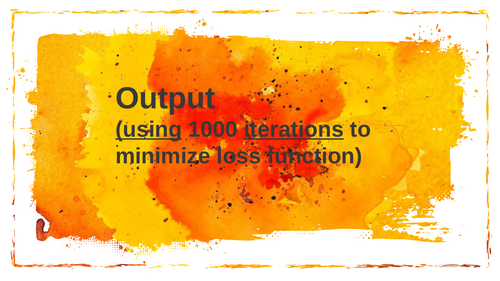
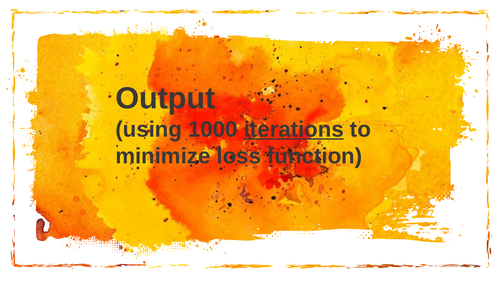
using underline: present -> none (149, 130)
